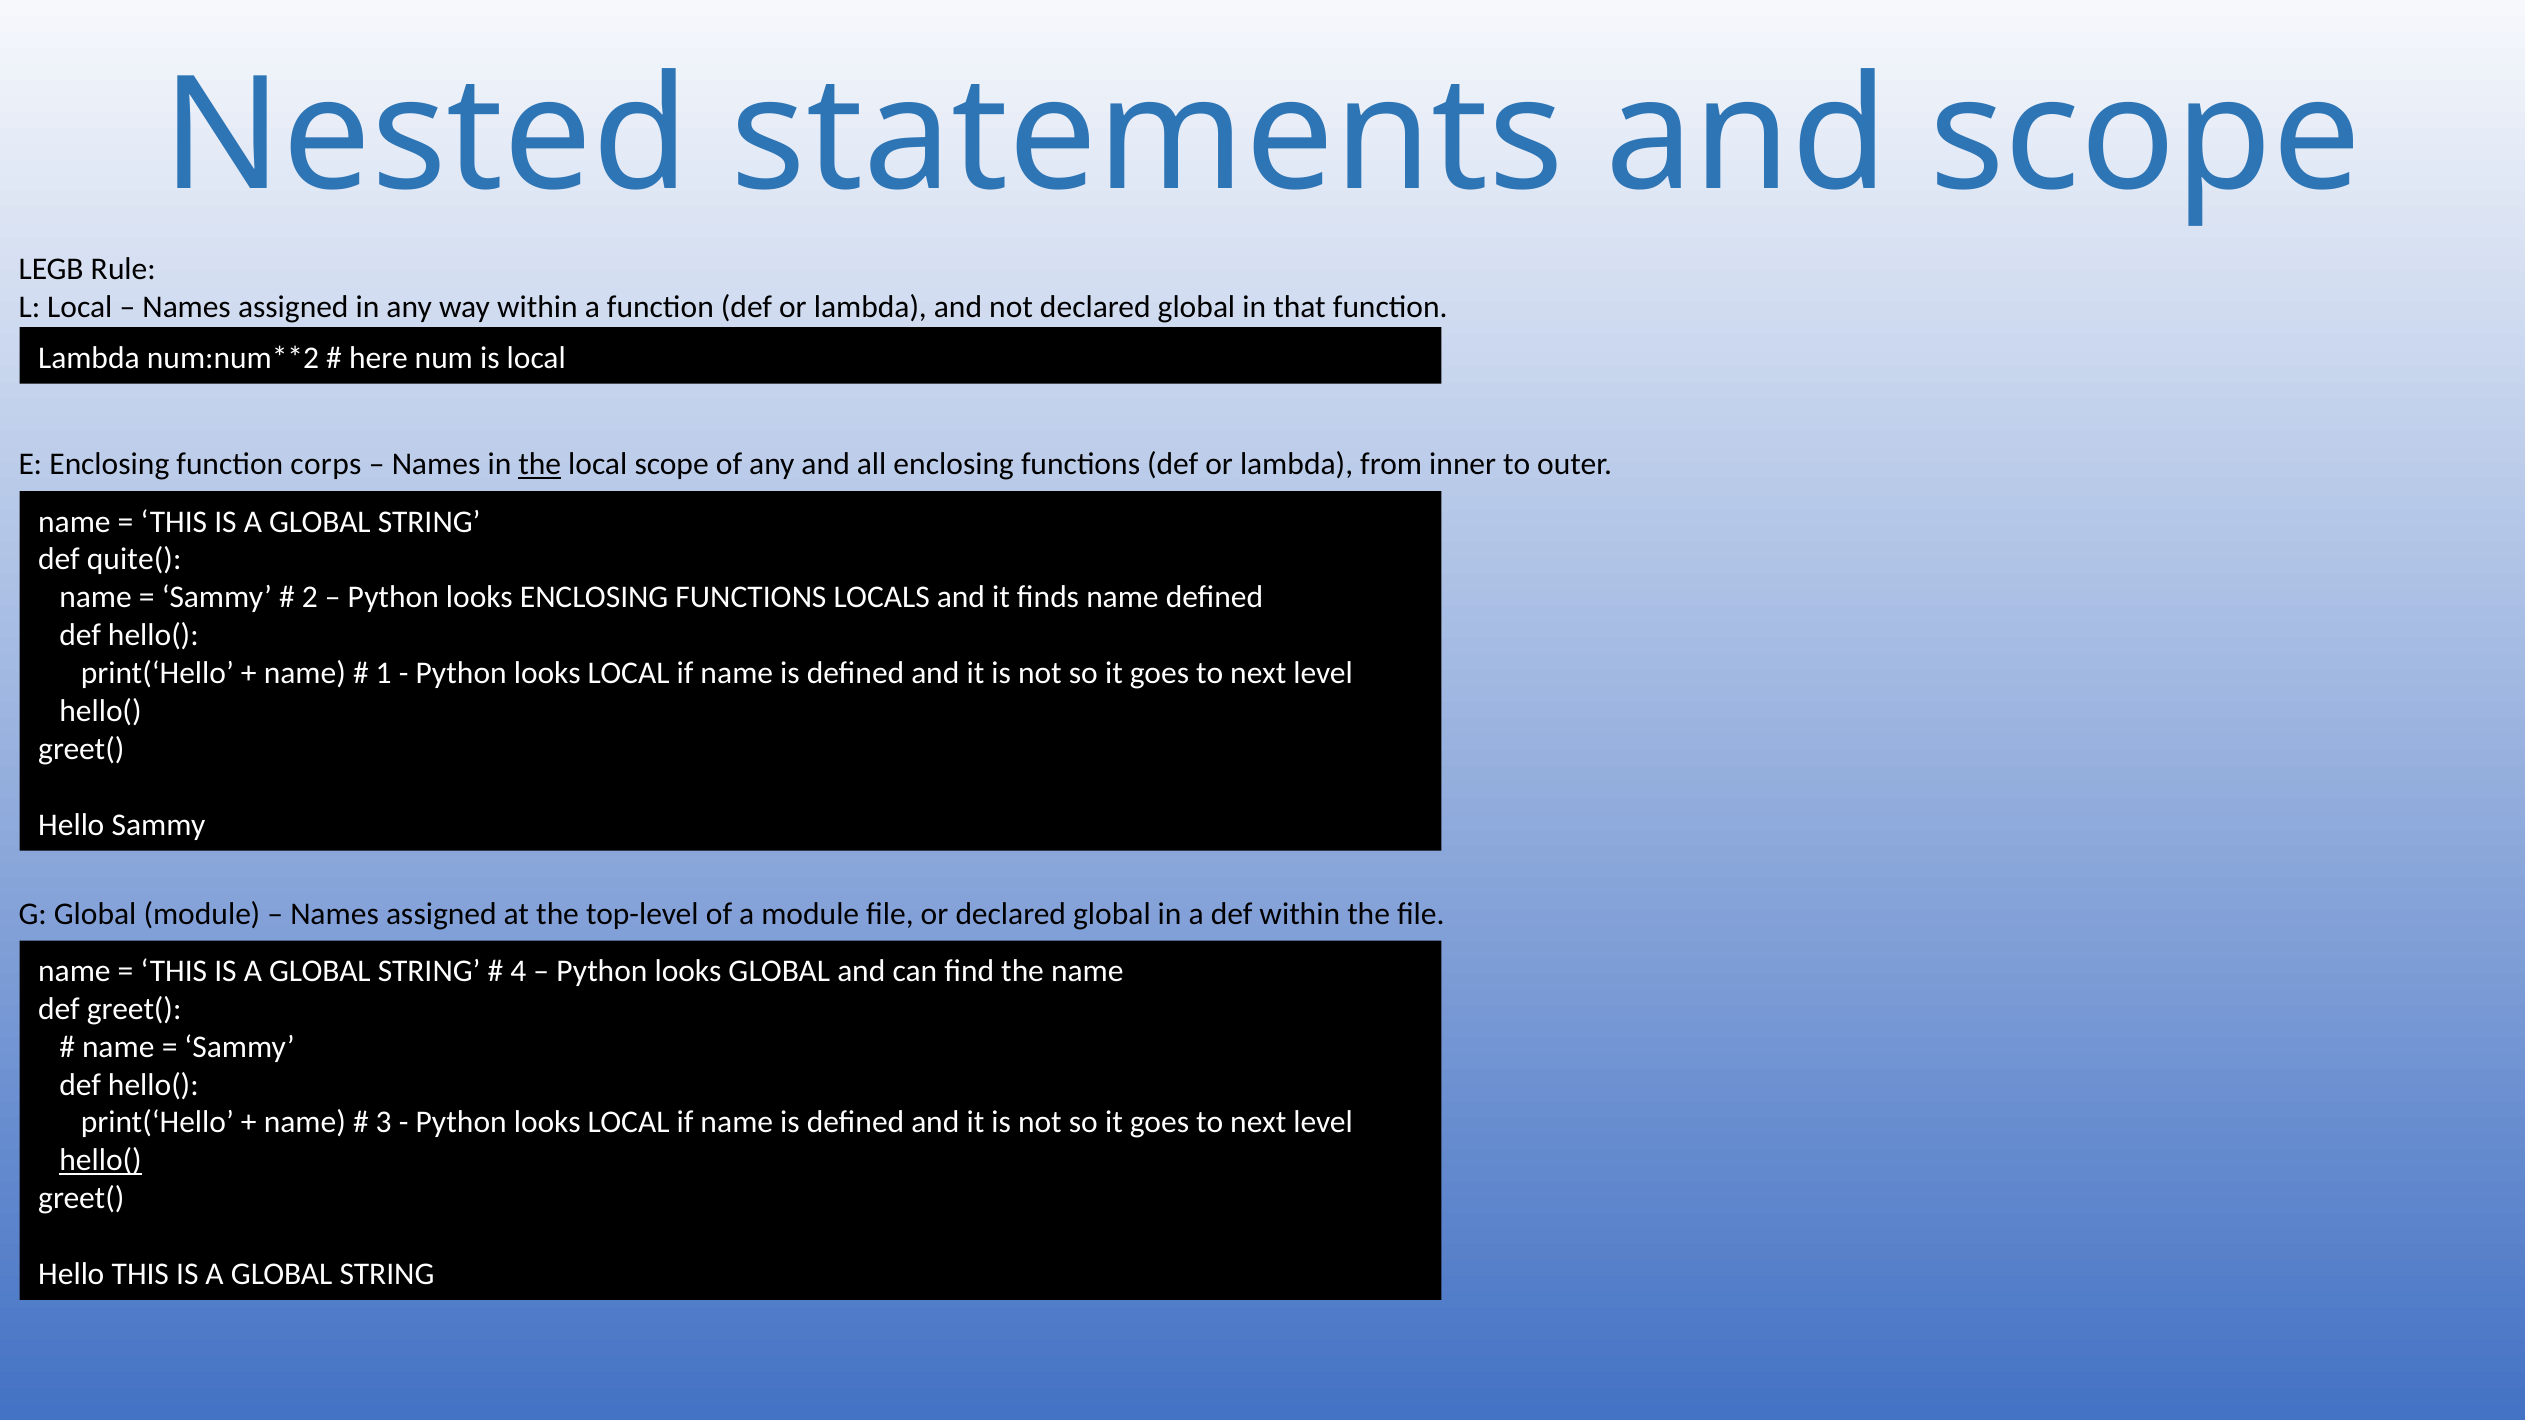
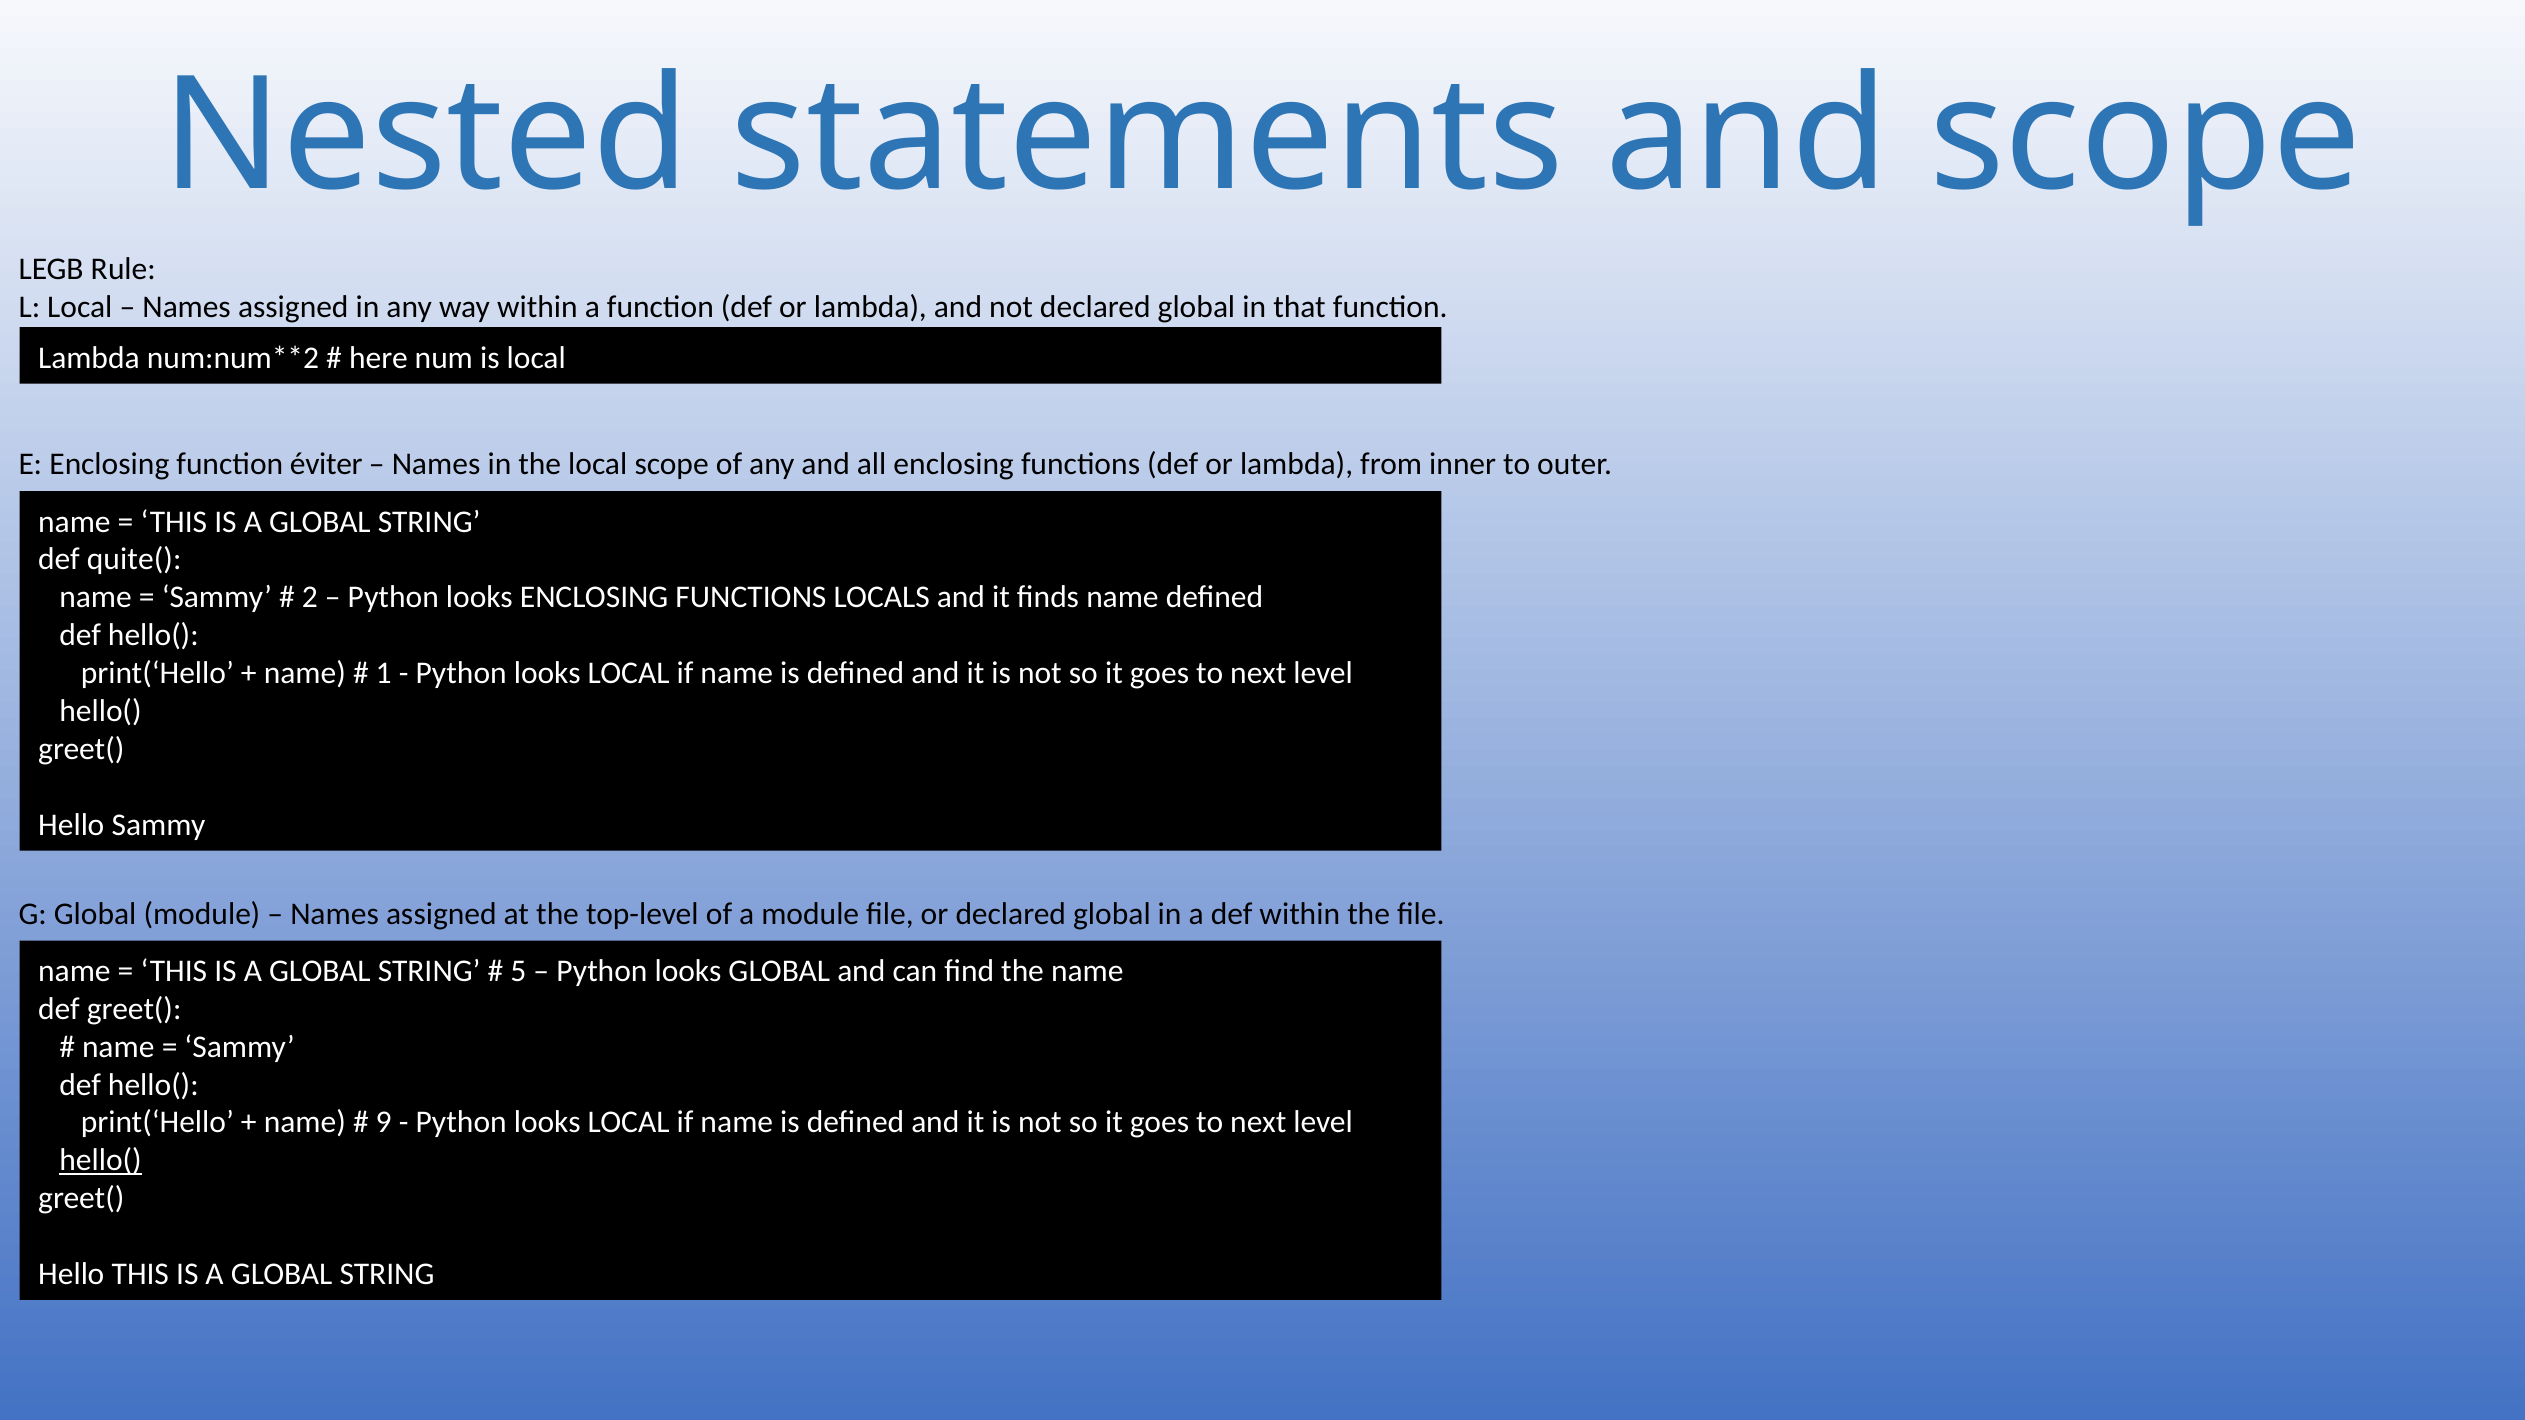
corps: corps -> éviter (326, 464)
the underline: present -> none (540, 464)
4: 4 -> 5 (518, 971)
3: 3 -> 9 (384, 1123)
